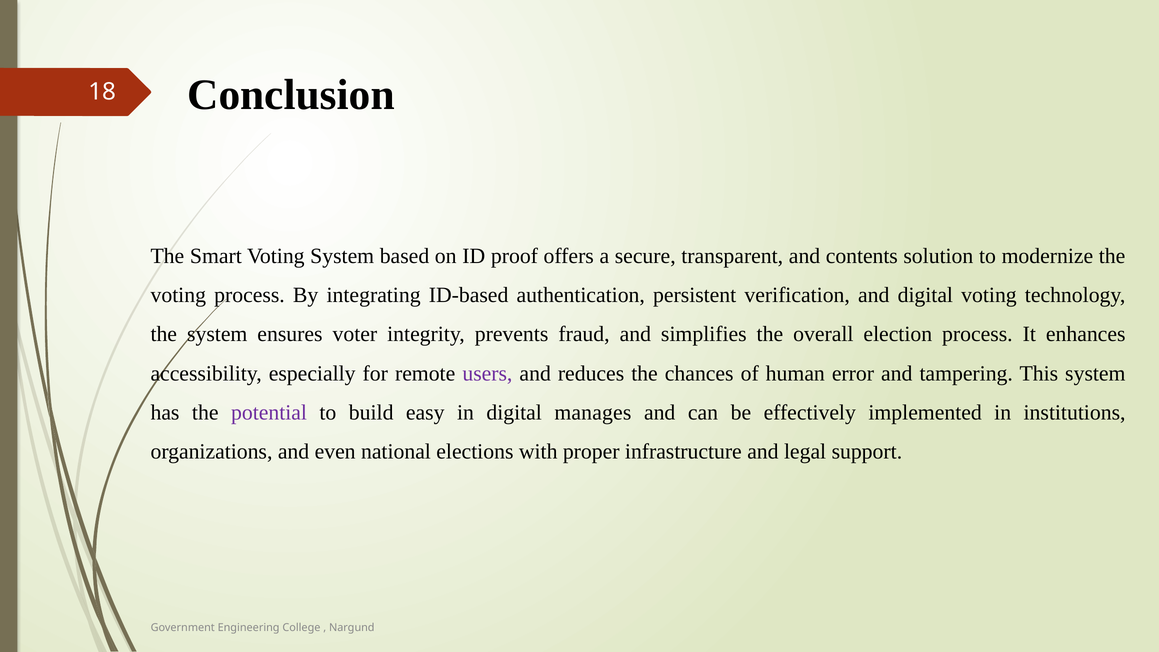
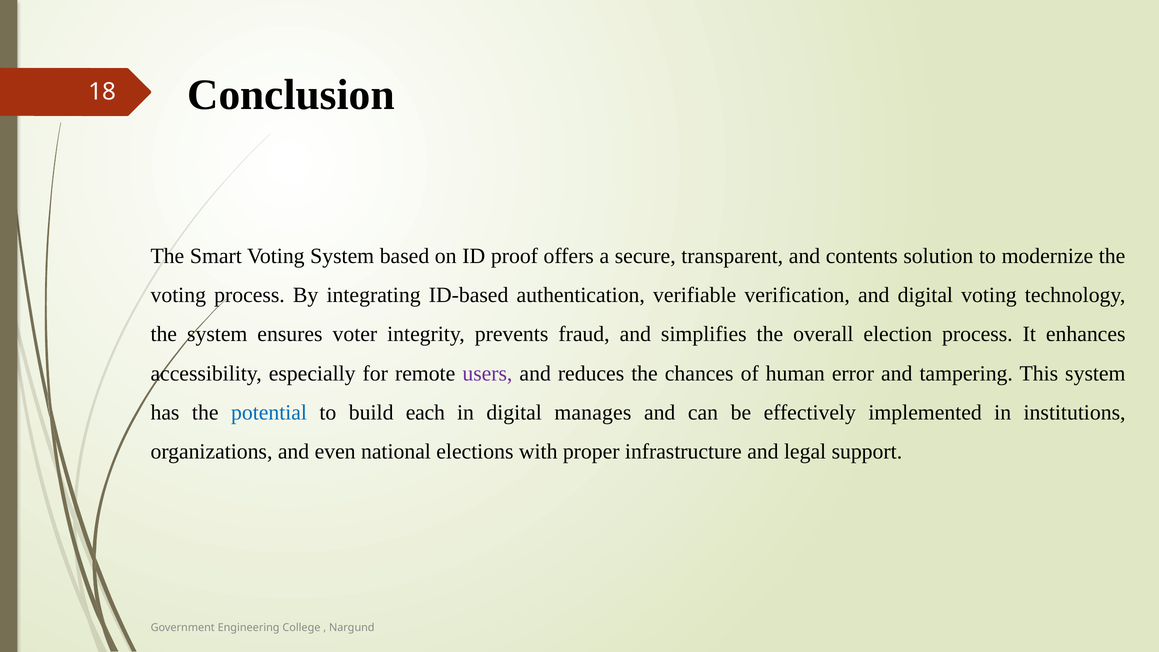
persistent: persistent -> verifiable (695, 295)
potential colour: purple -> blue (269, 412)
easy: easy -> each (425, 412)
